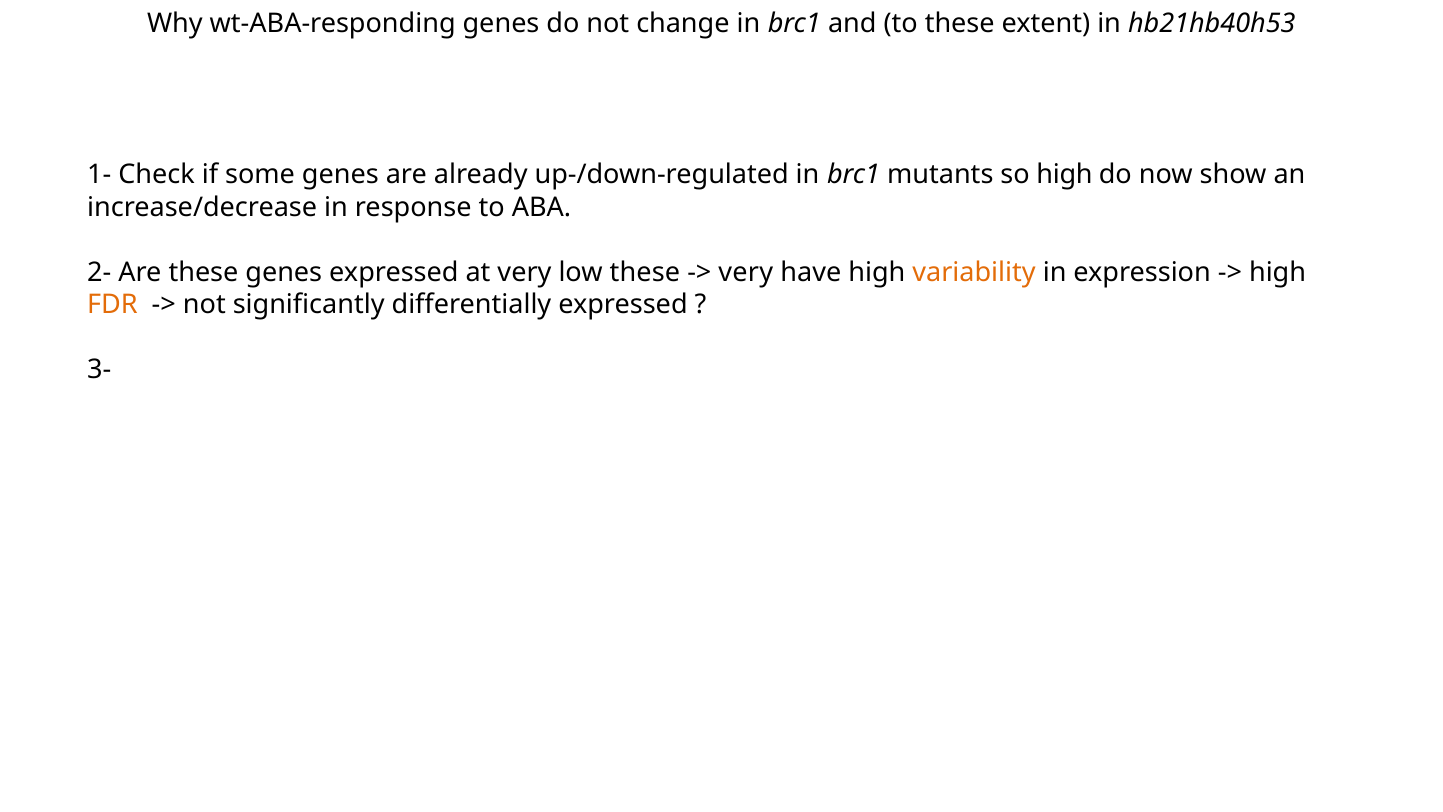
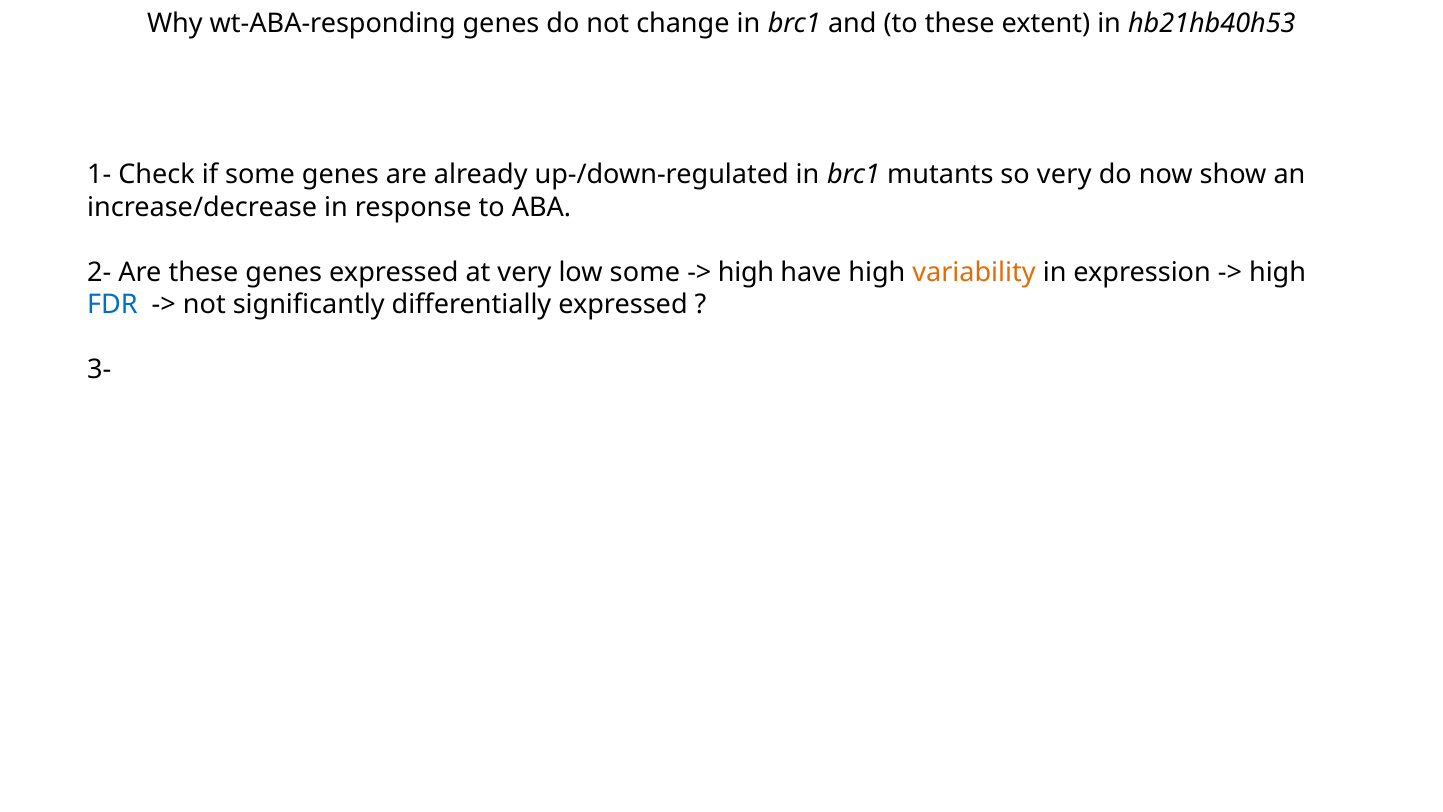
so high: high -> very (1064, 175)
low these: these -> some (645, 272)
very: very -> high (746, 272)
FDR colour: orange -> blue (113, 305)
